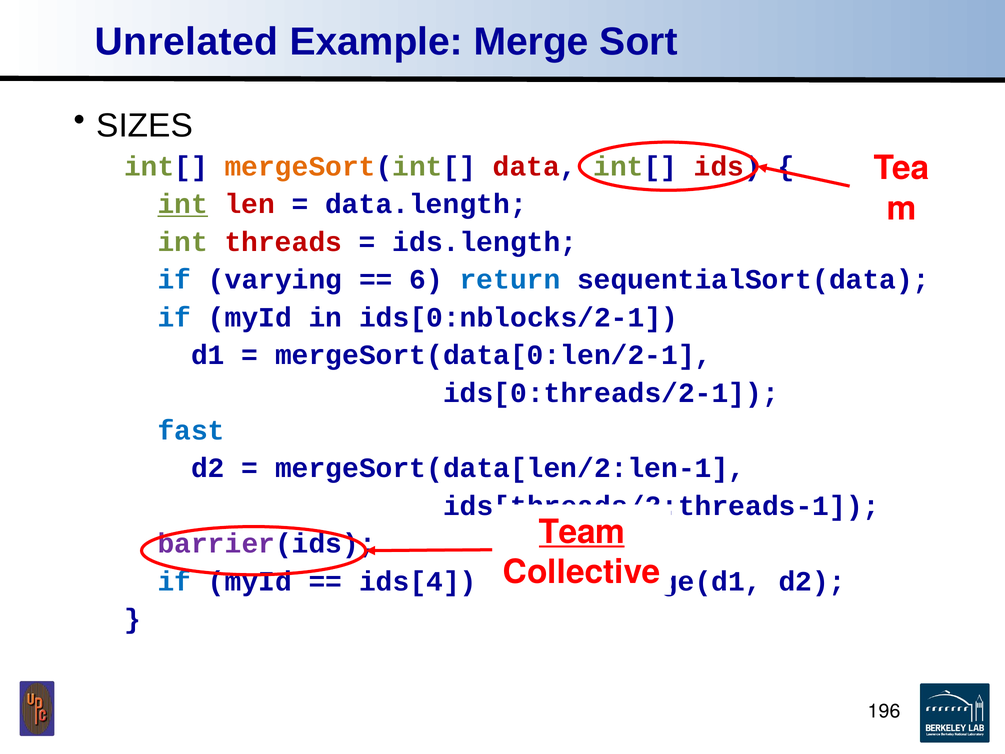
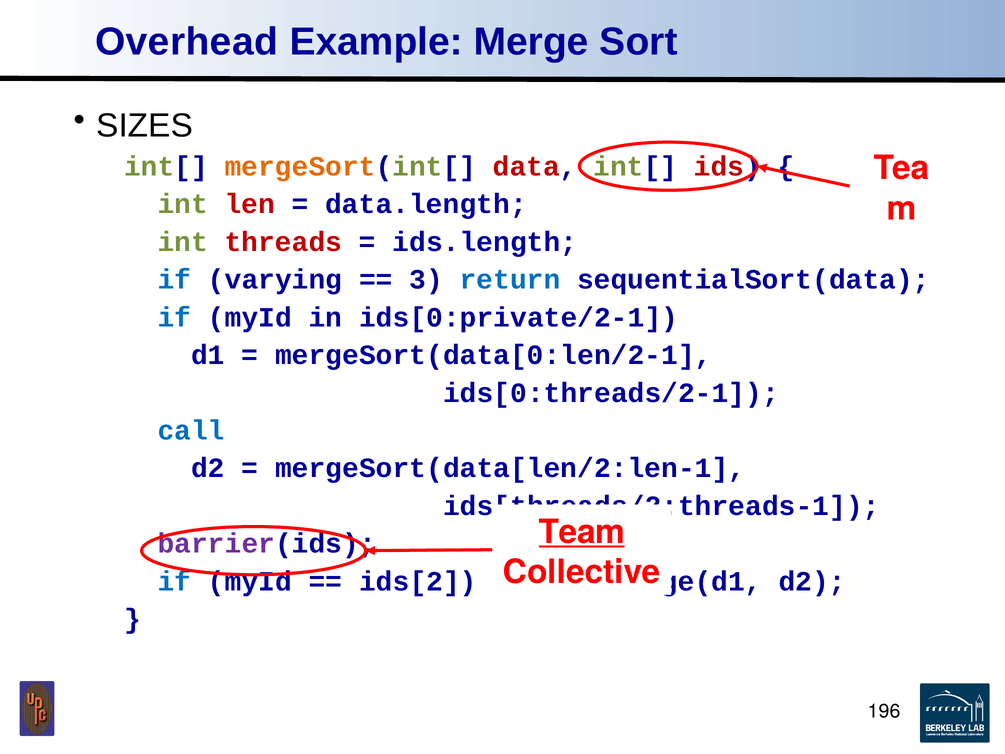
Unrelated: Unrelated -> Overhead (187, 42)
int underline: present -> none (183, 204)
6: 6 -> 3 (426, 280)
ids[0:nblocks/2-1: ids[0:nblocks/2-1 -> ids[0:private/2-1 (519, 317)
fast: fast -> call (191, 430)
ids[4: ids[4 -> ids[2 (418, 581)
